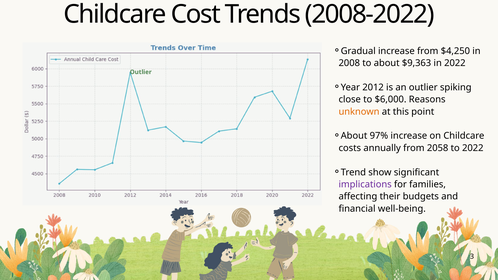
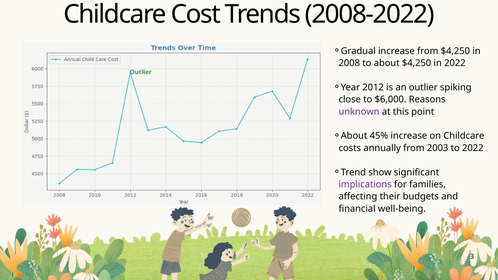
about $9,363: $9,363 -> $4,250 (417, 63)
unknown colour: orange -> purple (359, 112)
97%: 97% -> 45% (379, 136)
2058: 2058 -> 2003 (438, 148)
